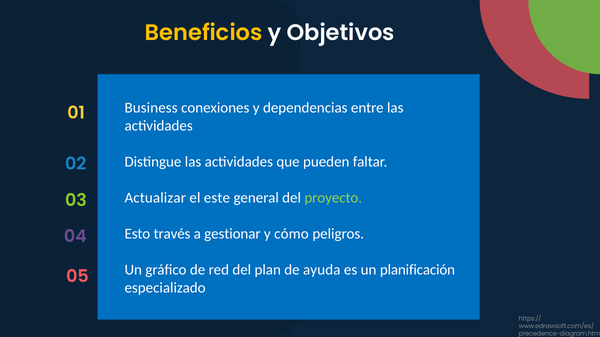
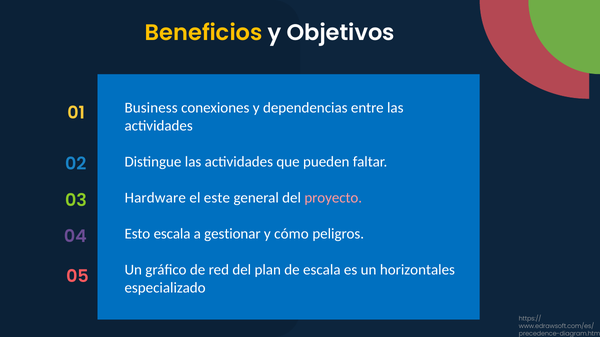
Actualizar: Actualizar -> Hardware (155, 198)
proyecto colour: light green -> pink (333, 198)
Esto través: través -> escala (172, 234)
de ayuda: ayuda -> escala (322, 270)
planificación: planificación -> horizontales (417, 270)
